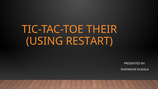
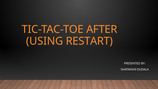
THEIR: THEIR -> AFTER (102, 29)
